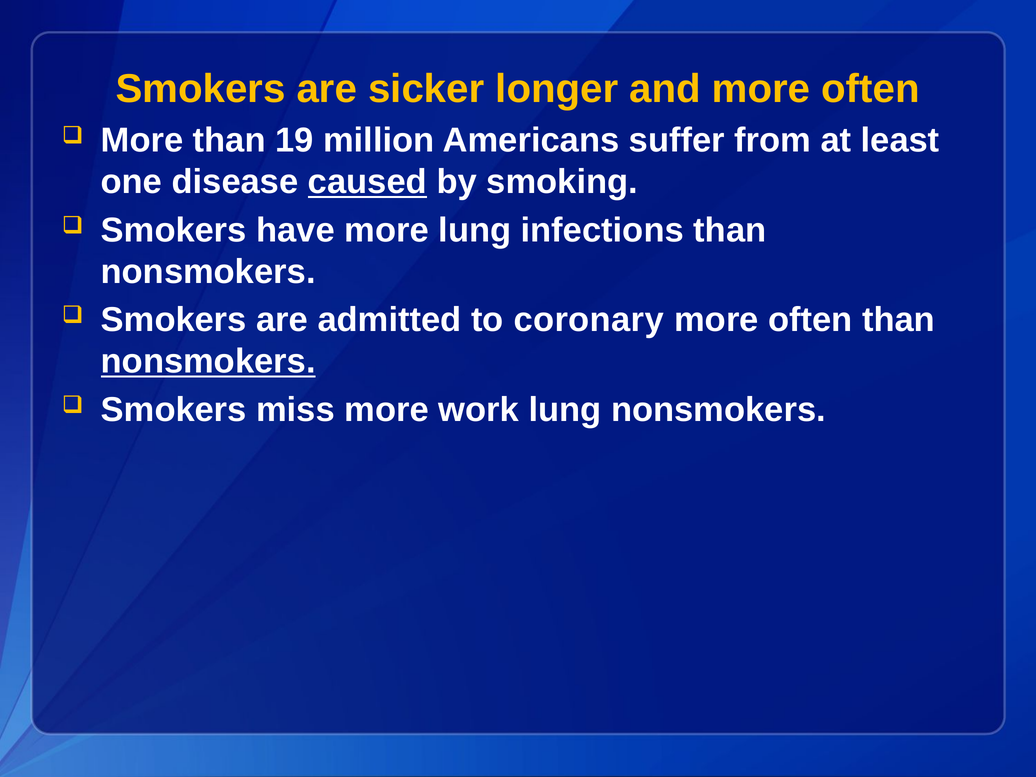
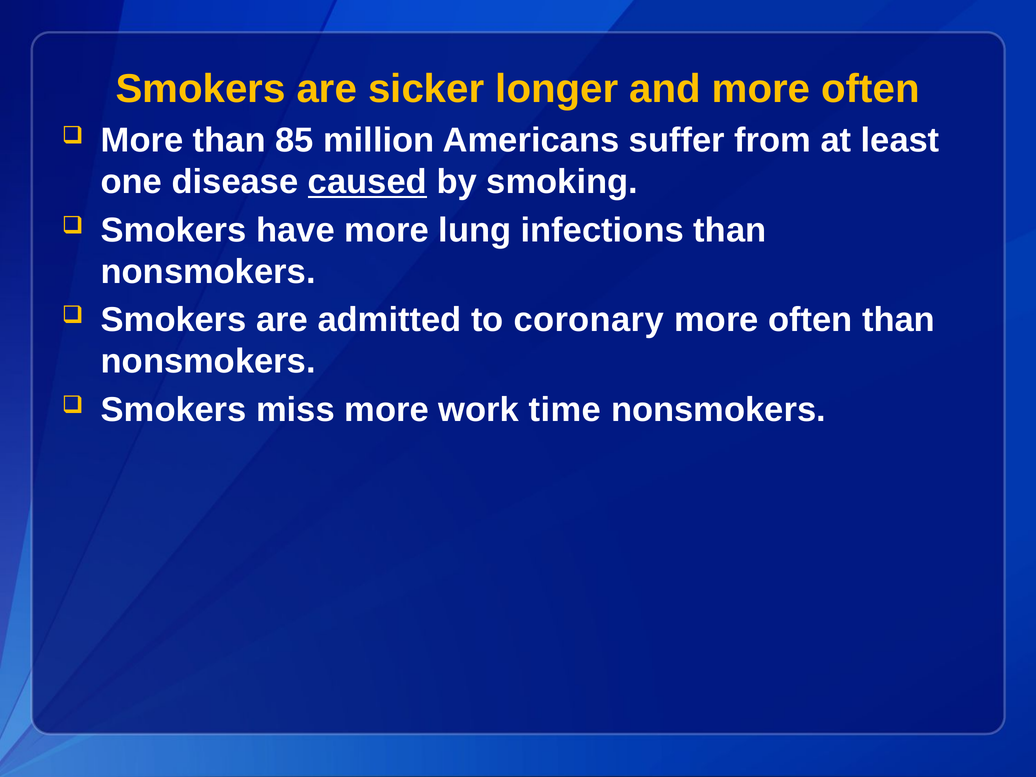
19: 19 -> 85 (294, 140)
nonsmokers underline: present -> none (208, 361)
work lung: lung -> time (565, 410)
